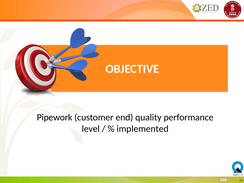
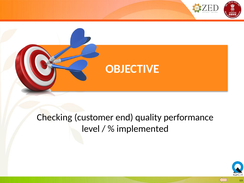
Pipework: Pipework -> Checking (54, 117)
